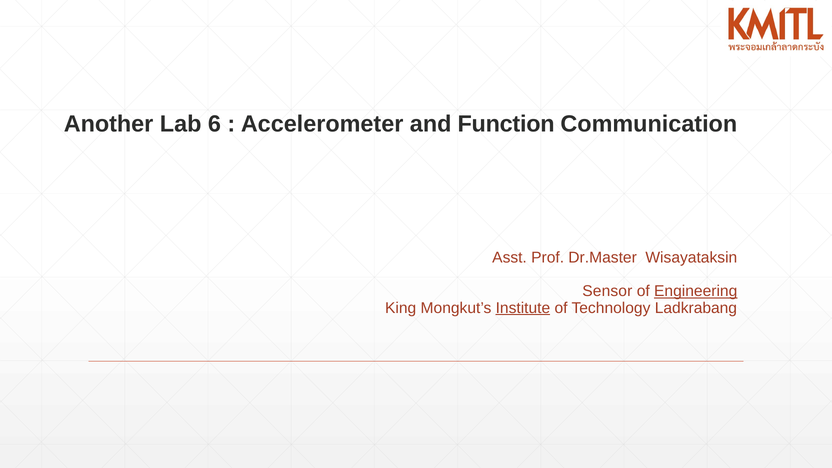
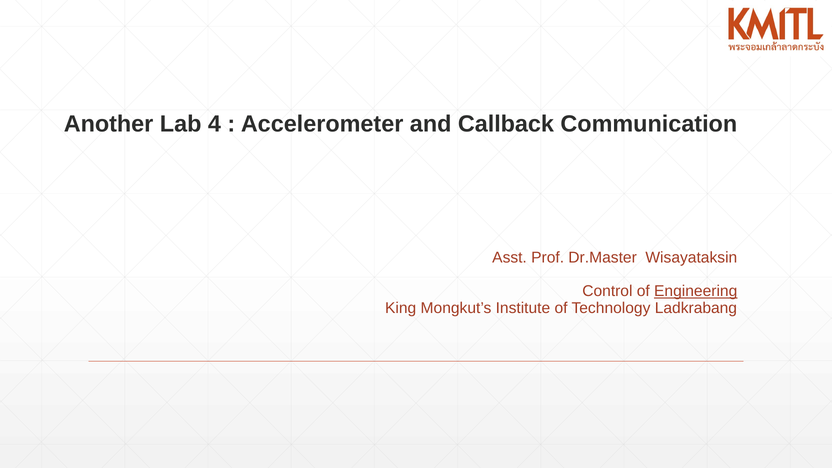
6: 6 -> 4 (214, 124)
Function: Function -> Callback (506, 124)
Sensor: Sensor -> Control (607, 291)
Institute underline: present -> none (523, 308)
